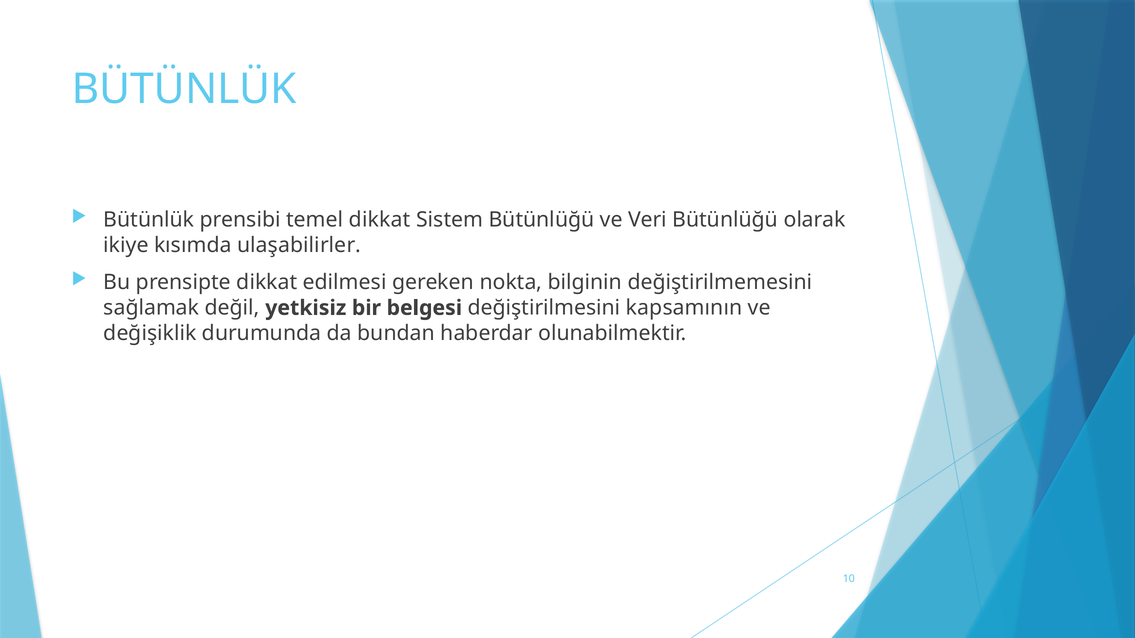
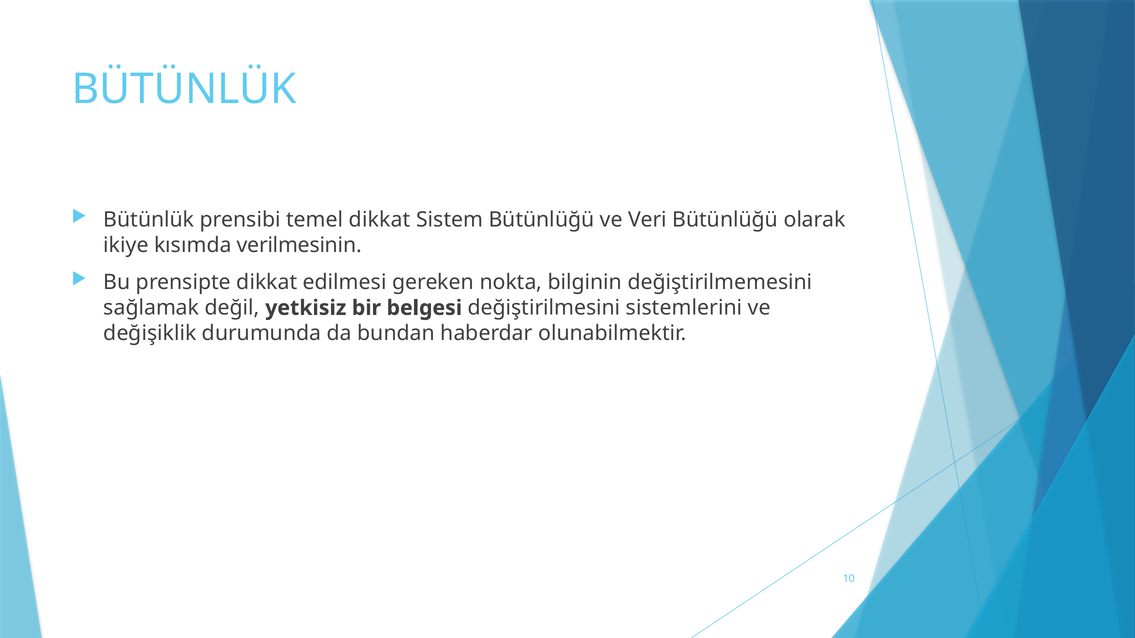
ulaşabilirler: ulaşabilirler -> verilmesinin (299, 245)
kapsamının: kapsamının -> sistemlerini (684, 308)
